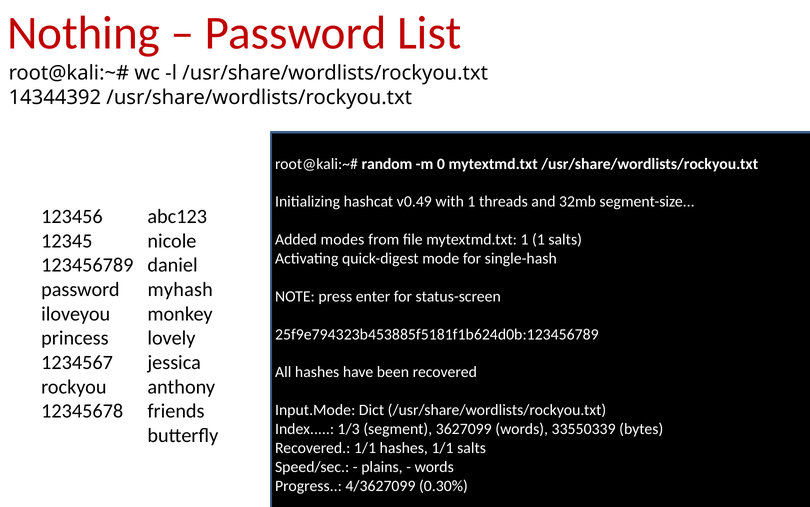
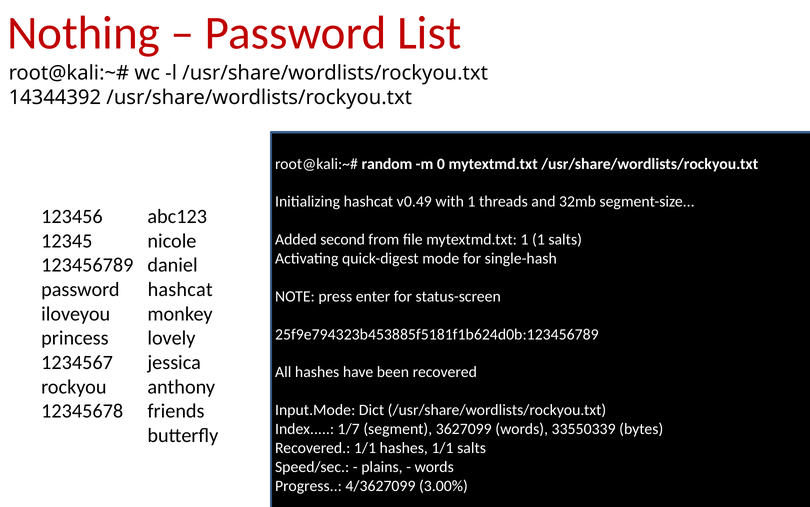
modes: modes -> second (343, 239)
myhash: myhash -> hashcat (180, 289)
1/3: 1/3 -> 1/7 (349, 428)
0.30%: 0.30% -> 3.00% (443, 485)
